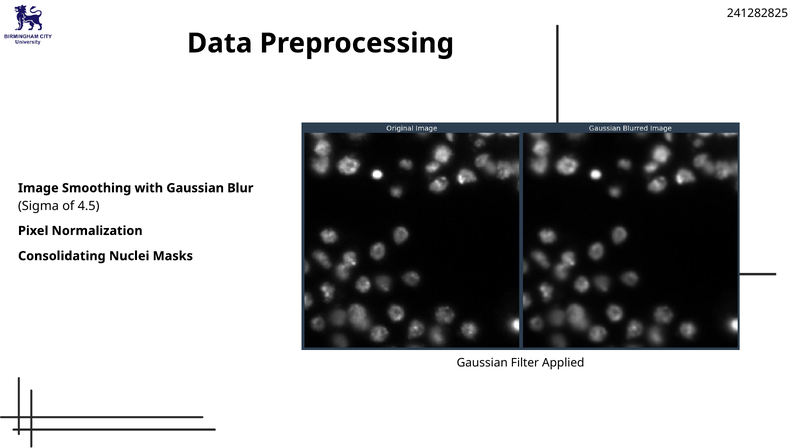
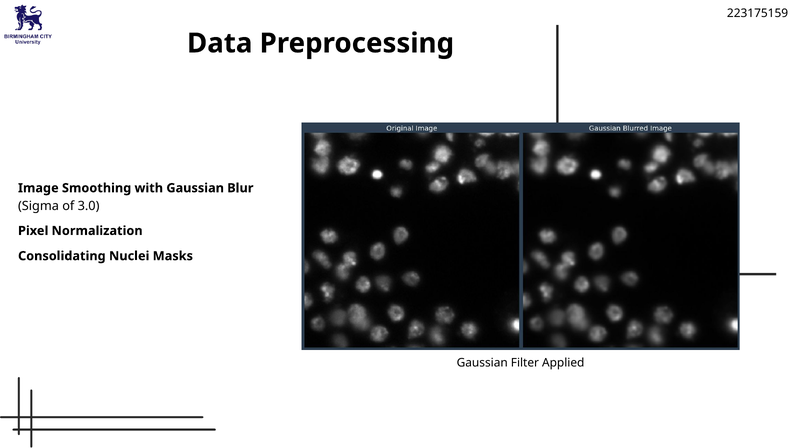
241282825: 241282825 -> 223175159 (758, 13)
4.5: 4.5 -> 3.0 (89, 206)
